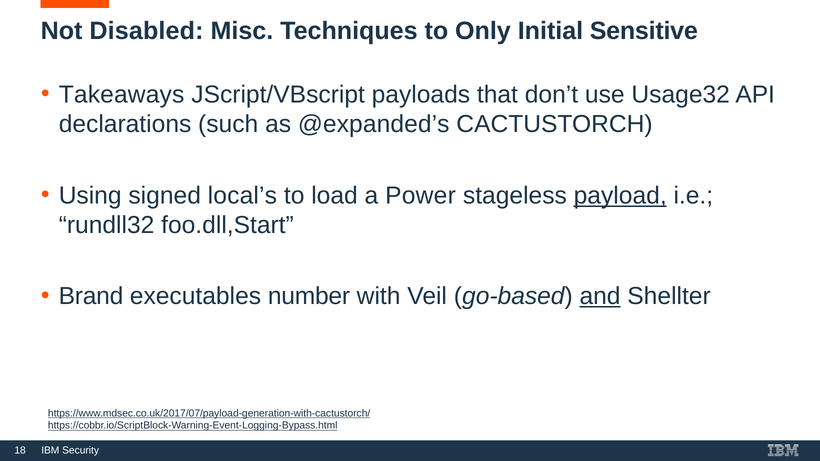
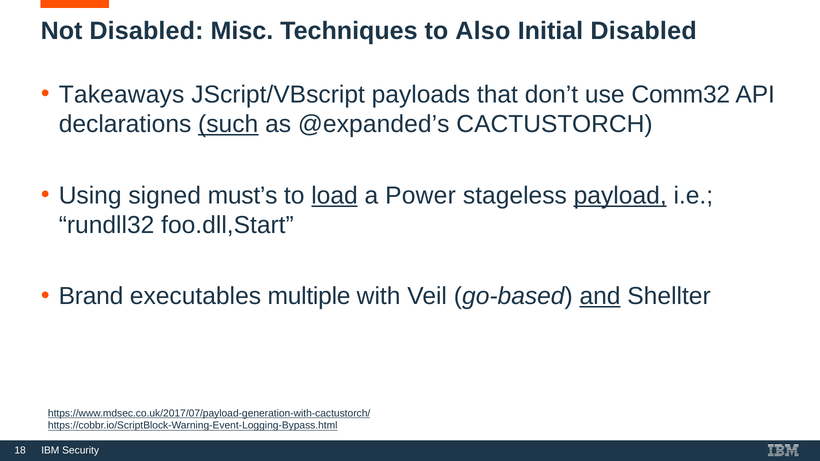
Only: Only -> Also (483, 31)
Initial Sensitive: Sensitive -> Disabled (644, 31)
Usage32: Usage32 -> Comm32 (681, 95)
such underline: none -> present (228, 124)
local’s: local’s -> must’s (243, 196)
load underline: none -> present (335, 196)
number: number -> multiple (309, 296)
